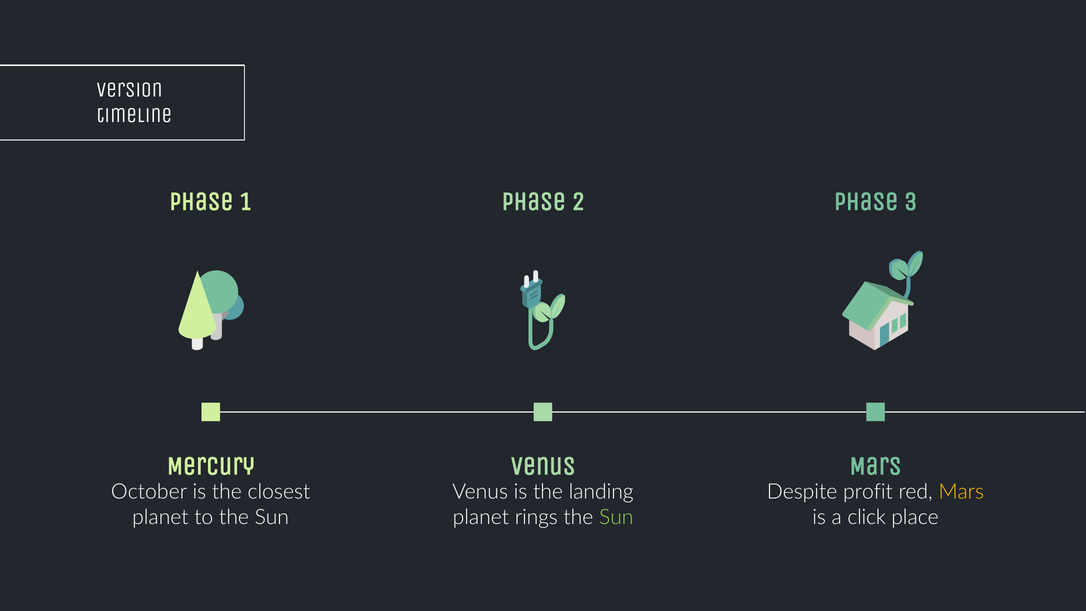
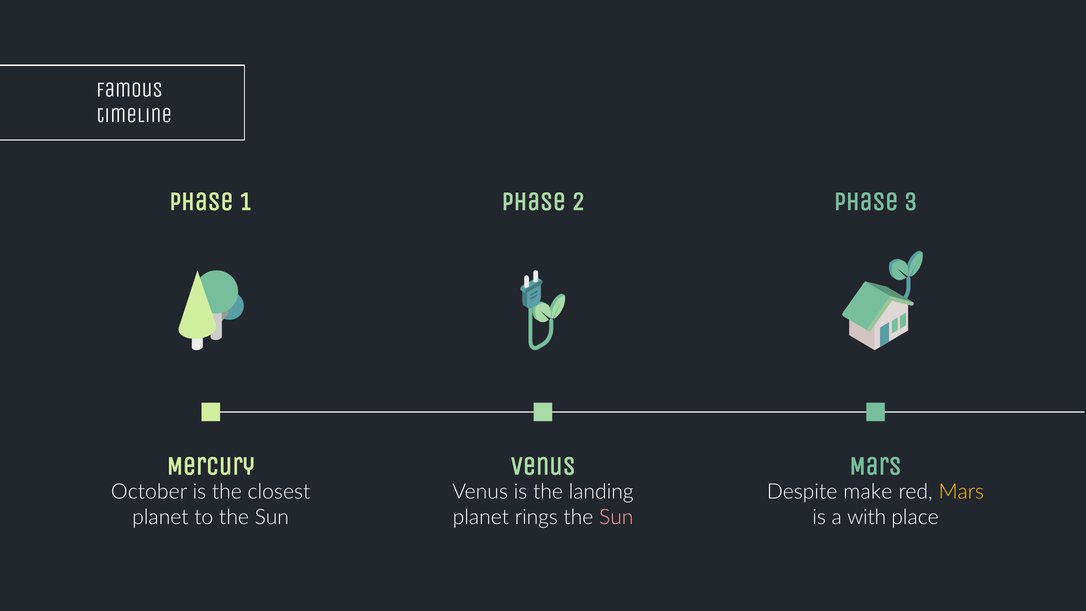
version: version -> famous (130, 90)
profit: profit -> make (868, 492)
Sun colour: light green -> pink (616, 517)
click: click -> with (867, 517)
